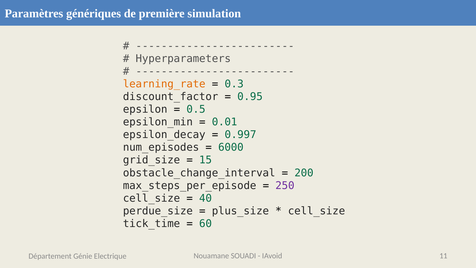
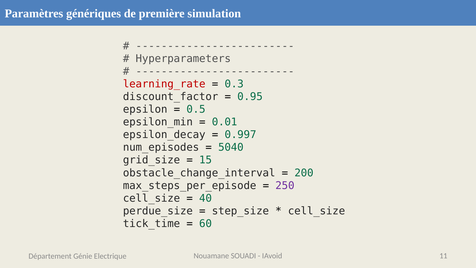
learning_rate colour: orange -> red (164, 84)
6000: 6000 -> 5040 (231, 147)
plus_size: plus_size -> step_size (240, 211)
